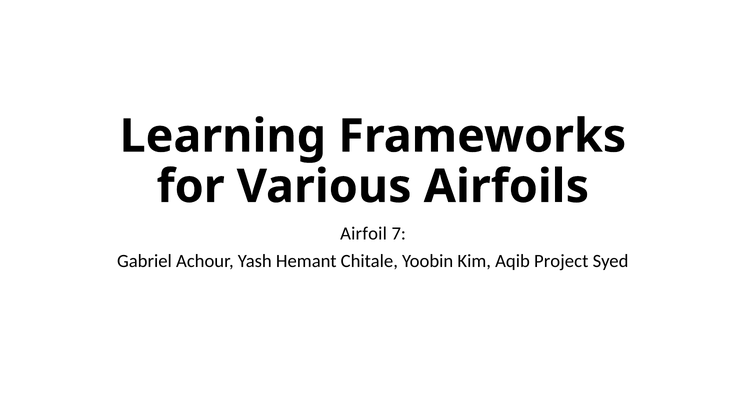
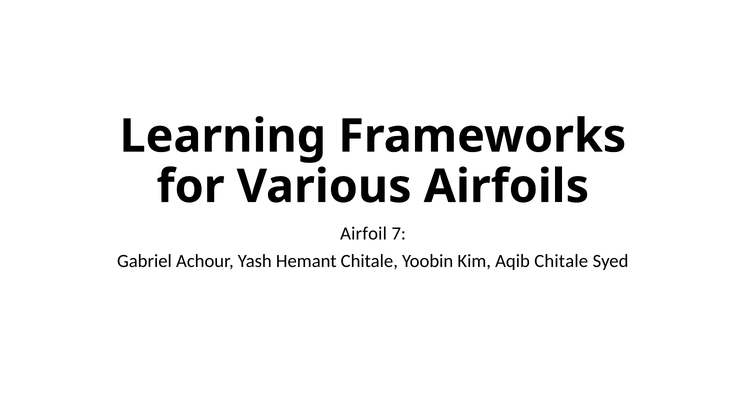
Aqib Project: Project -> Chitale (561, 261)
